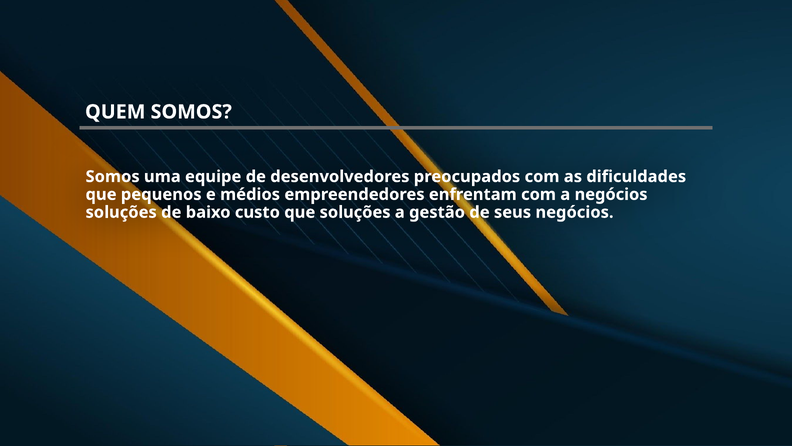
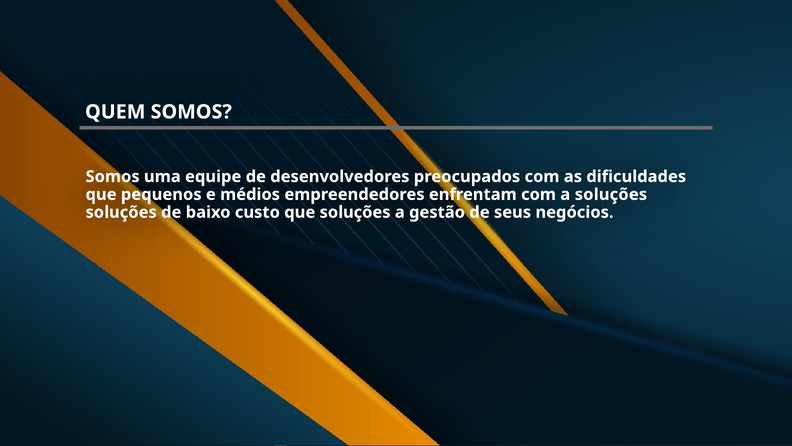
a negócios: negócios -> soluções (611, 194)
